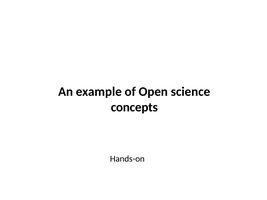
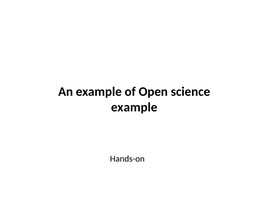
concepts: concepts -> example (134, 107)
